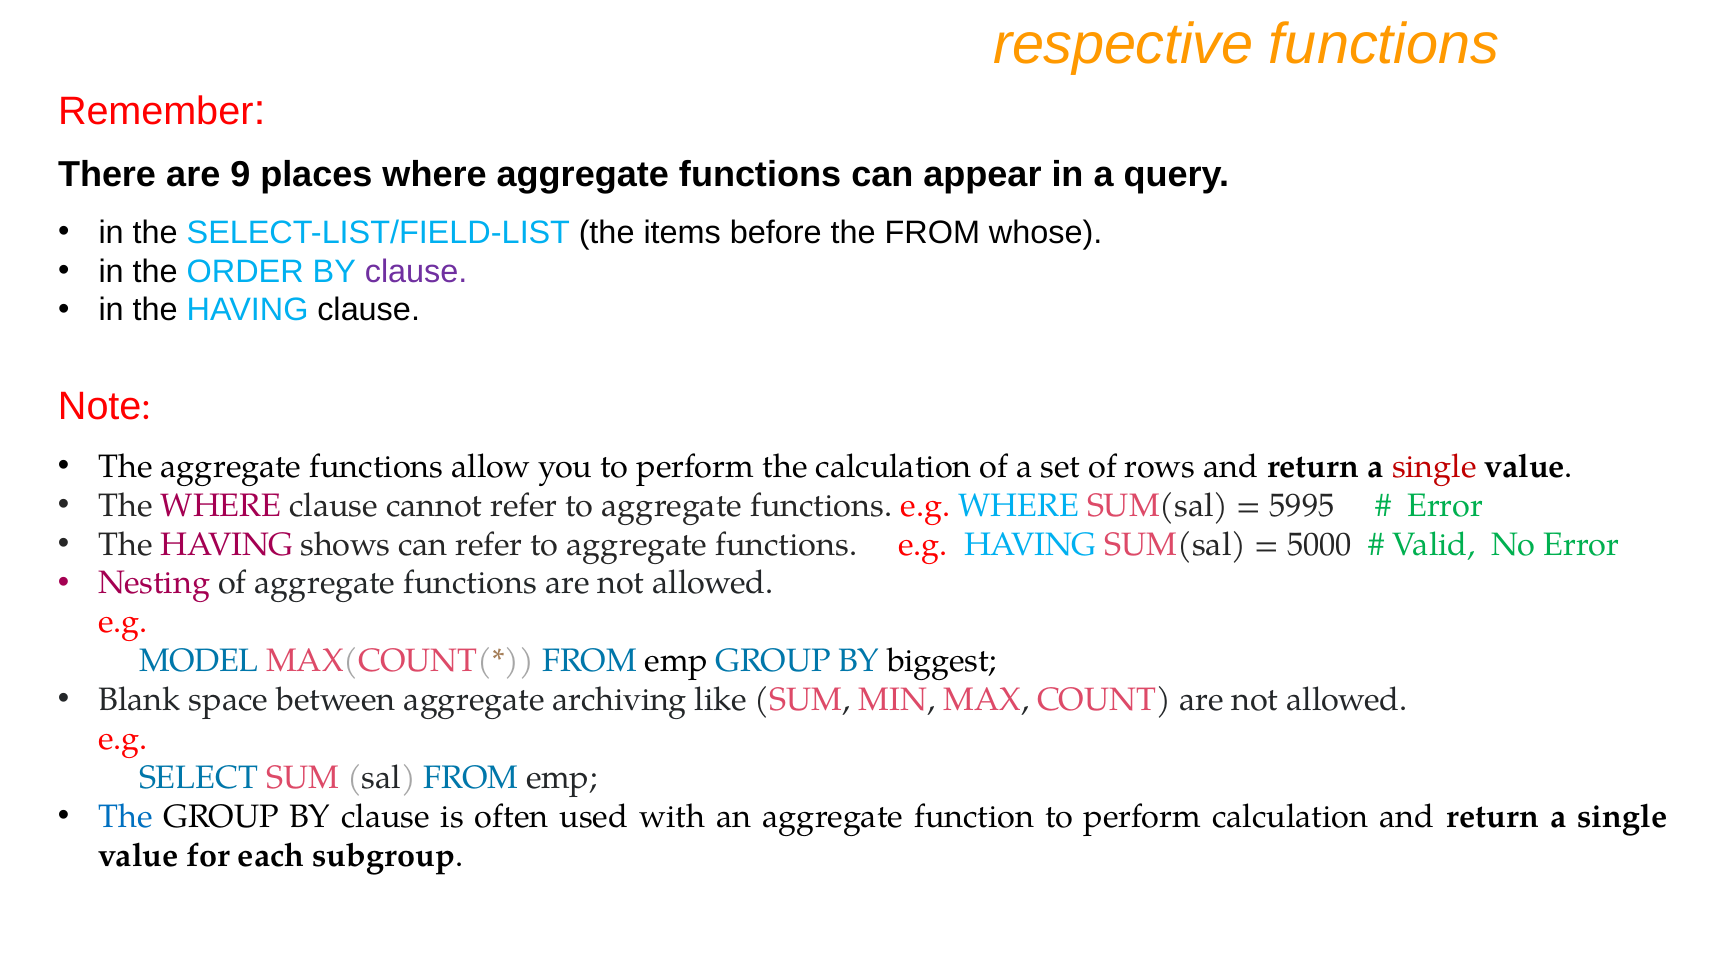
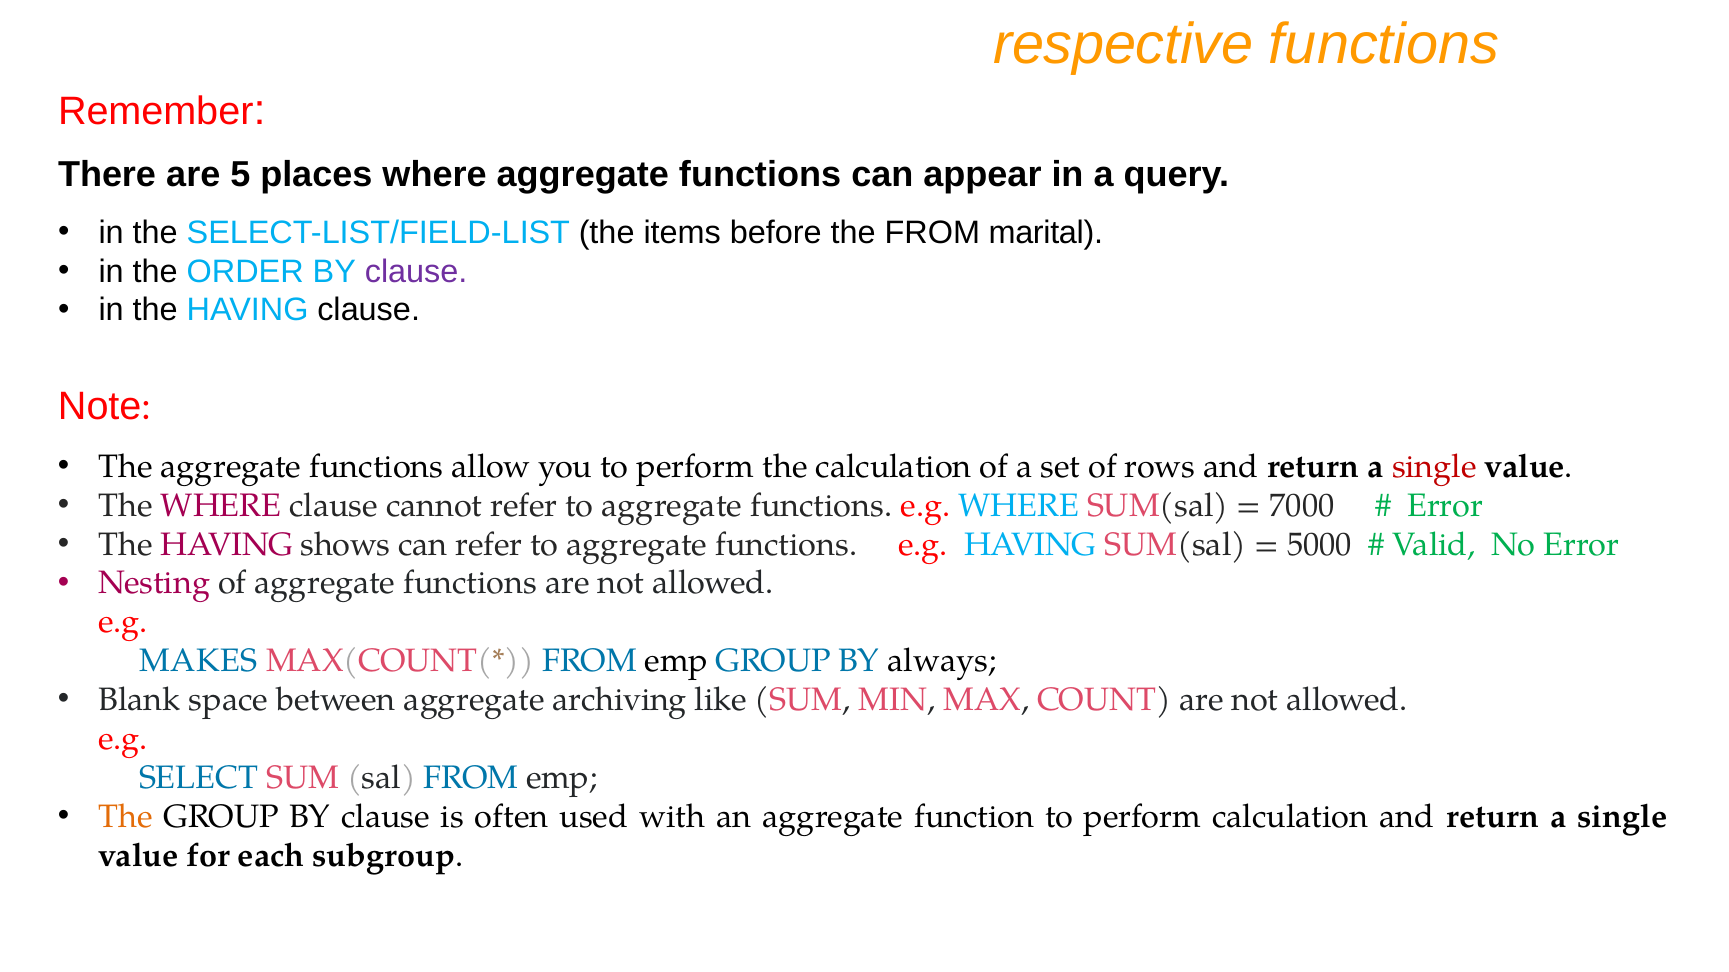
9: 9 -> 5 (240, 174)
whose: whose -> marital (1046, 233)
5995: 5995 -> 7000 (1302, 506)
MODEL: MODEL -> MAKES (198, 661)
biggest: biggest -> always (942, 661)
The colour: blue -> orange (126, 817)
